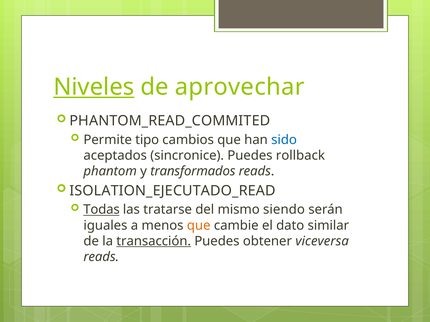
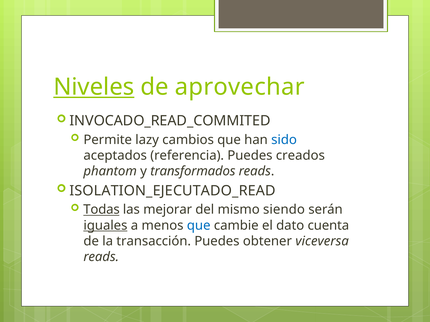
PHANTOM_READ_COMMITED: PHANTOM_READ_COMMITED -> INVOCADO_READ_COMMITED (170, 121)
tipo: tipo -> lazy (147, 140)
sincronice: sincronice -> referencia (187, 156)
rollback: rollback -> creados (300, 156)
tratarse: tratarse -> mejorar (168, 210)
iguales underline: none -> present (105, 226)
que colour: orange -> blue (199, 226)
similar: similar -> cuenta (328, 226)
transacción underline: present -> none (154, 241)
